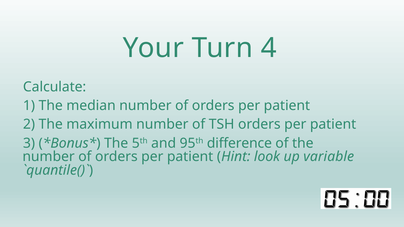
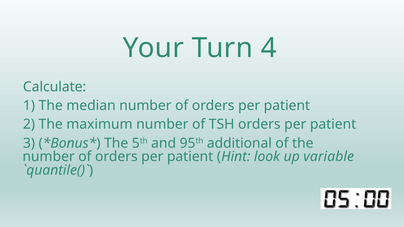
difference: difference -> additional (239, 143)
